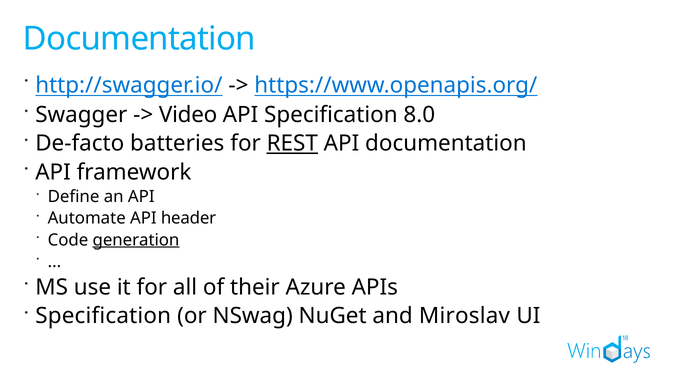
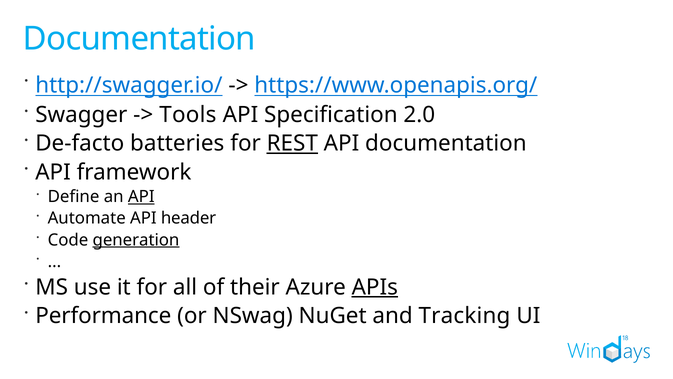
Video: Video -> Tools (188, 115)
8.0: 8.0 -> 2.0 (419, 115)
API underline: none -> present (141, 197)
APIs underline: none -> present (375, 287)
Specification: Specification -> Performance (103, 316)
Miroslav: Miroslav -> Tracking (464, 316)
